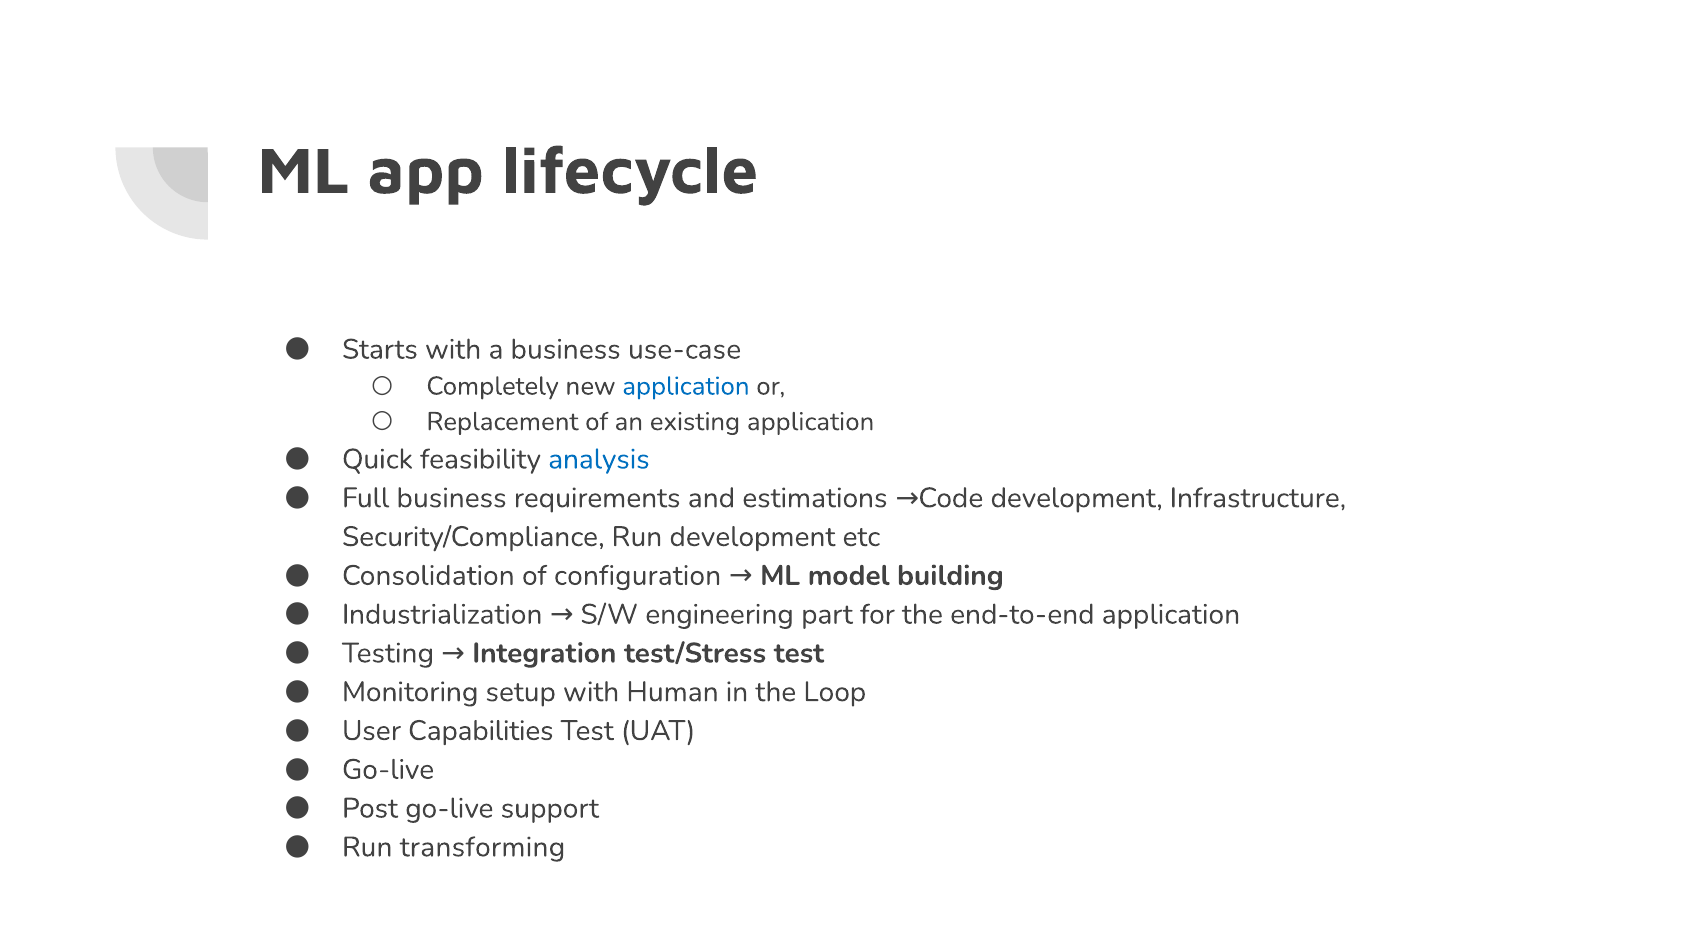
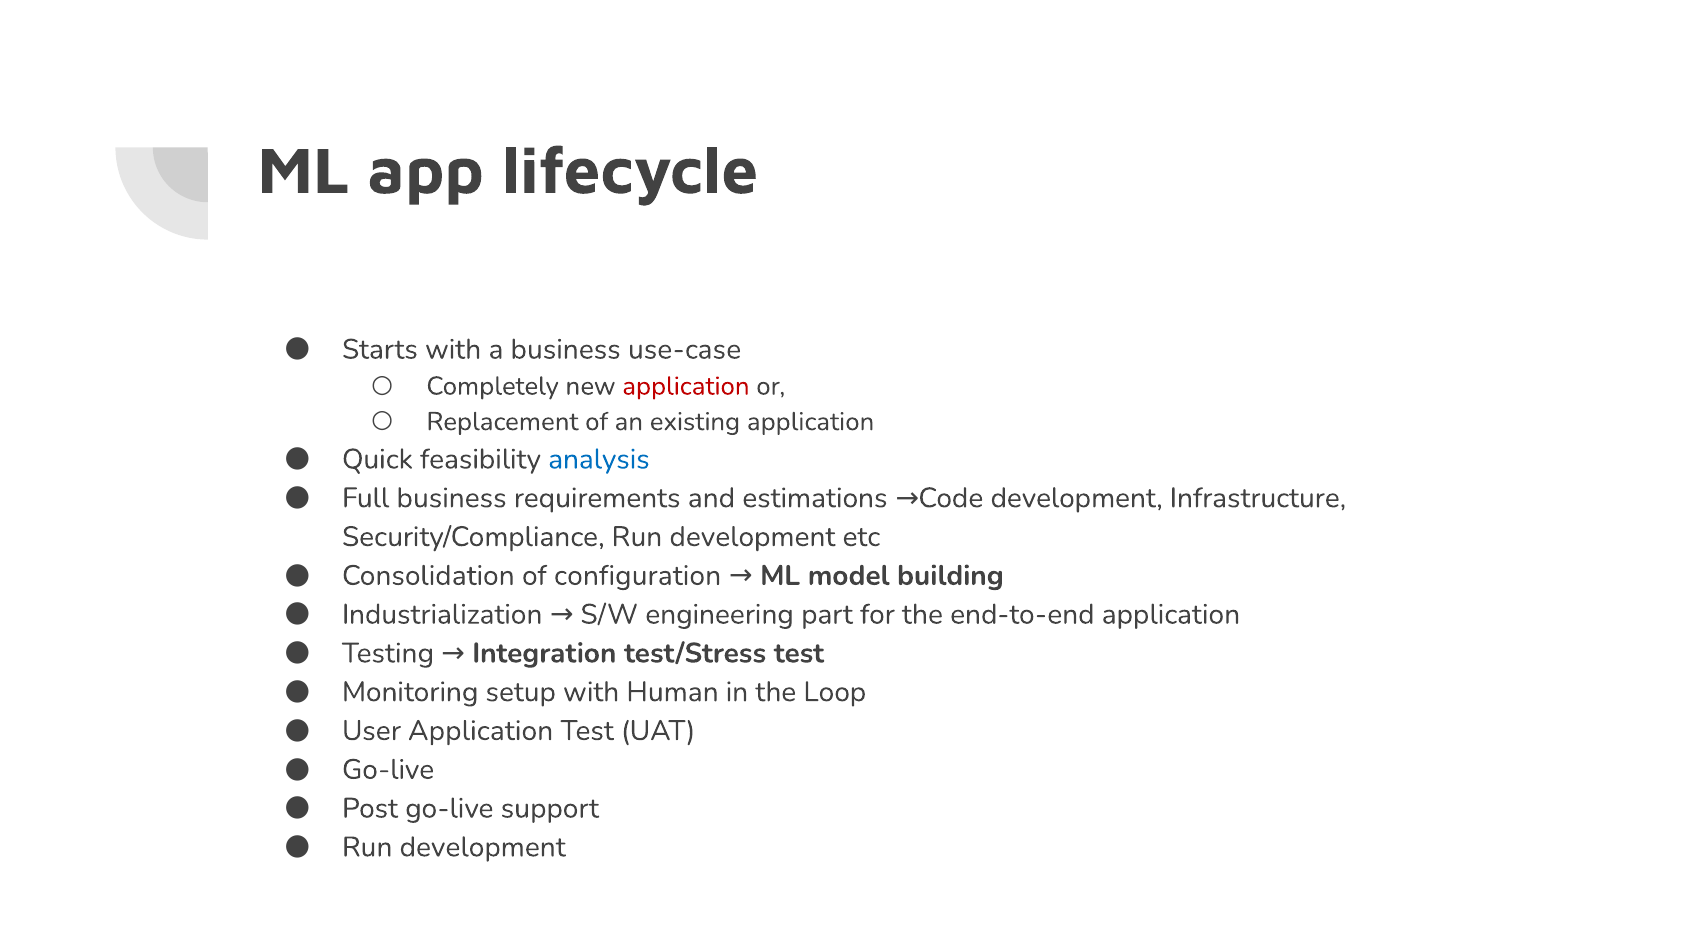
application colour: blue -> red (686, 386)
User Capabilities: Capabilities -> Application (481, 731)
transforming: transforming -> development (483, 848)
